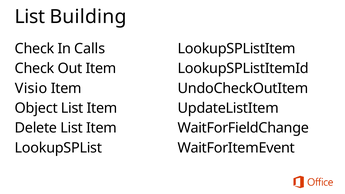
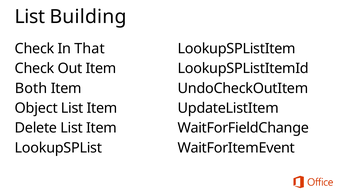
Calls: Calls -> That (90, 49)
Visio: Visio -> Both (31, 88)
